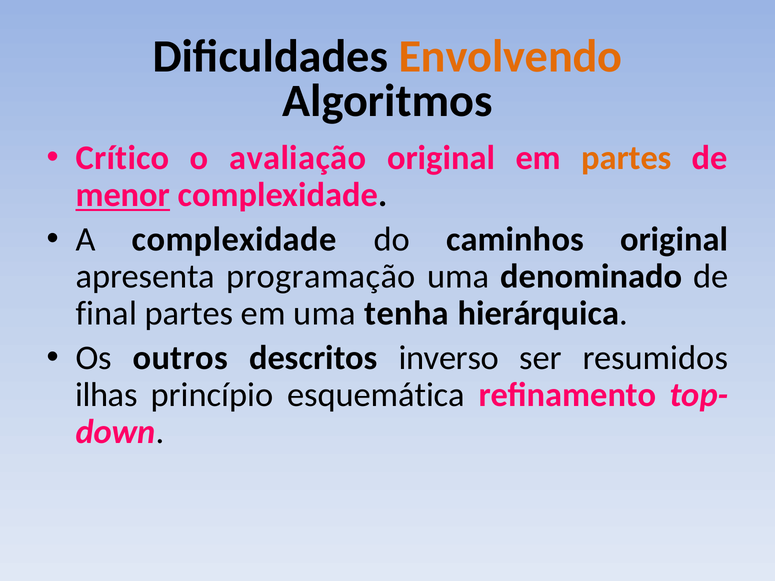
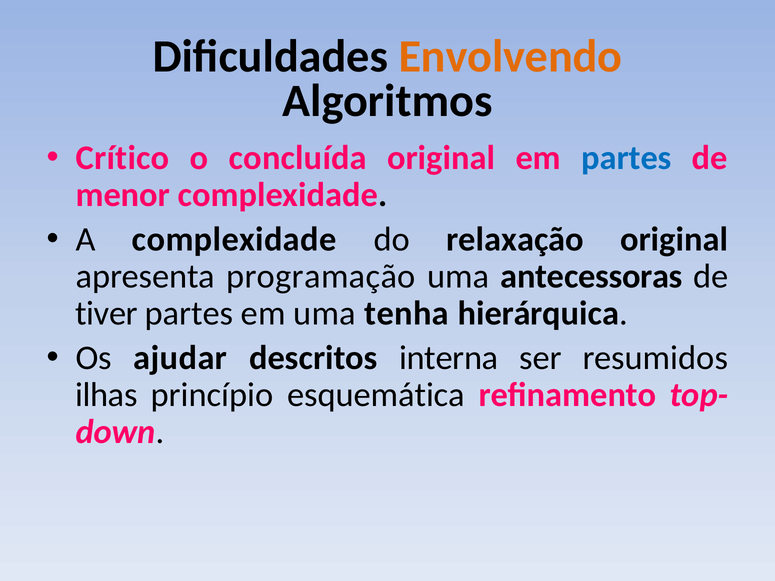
avaliação: avaliação -> concluída (298, 158)
partes colour: orange -> blue (626, 158)
menor underline: present -> none (123, 195)
caminhos: caminhos -> relaxação (515, 239)
denominado: denominado -> antecessoras (592, 276)
final: final -> tiver (106, 314)
outros: outros -> ajudar (180, 358)
inverso: inverso -> interna (449, 358)
